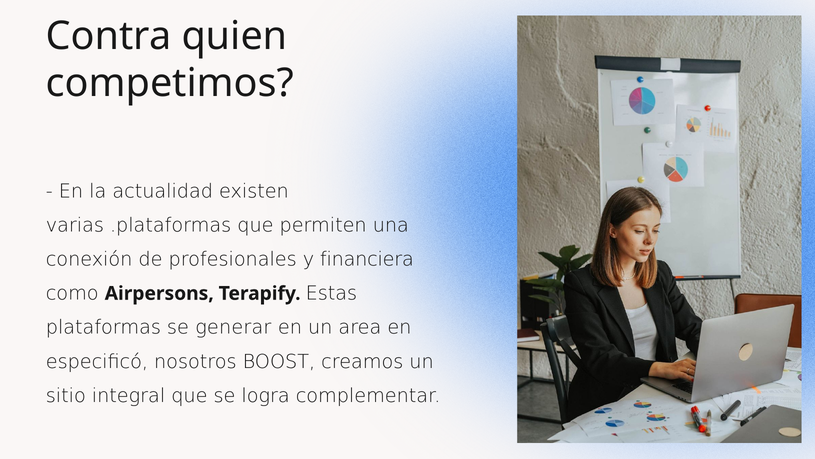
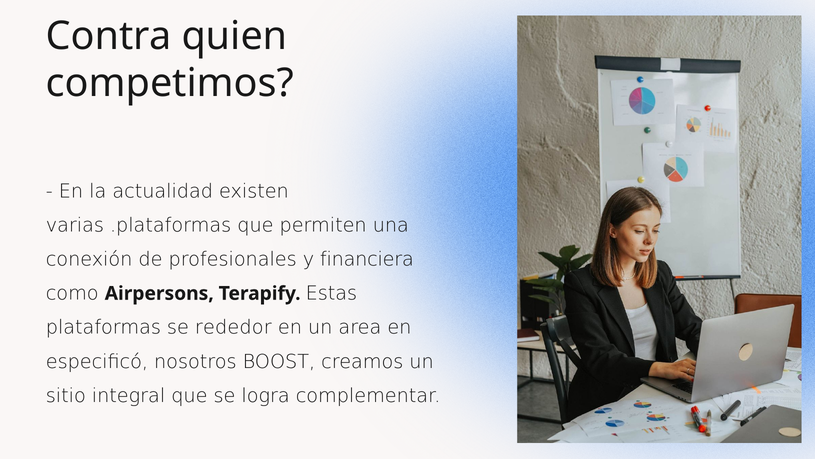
generar: generar -> rededor (233, 327)
